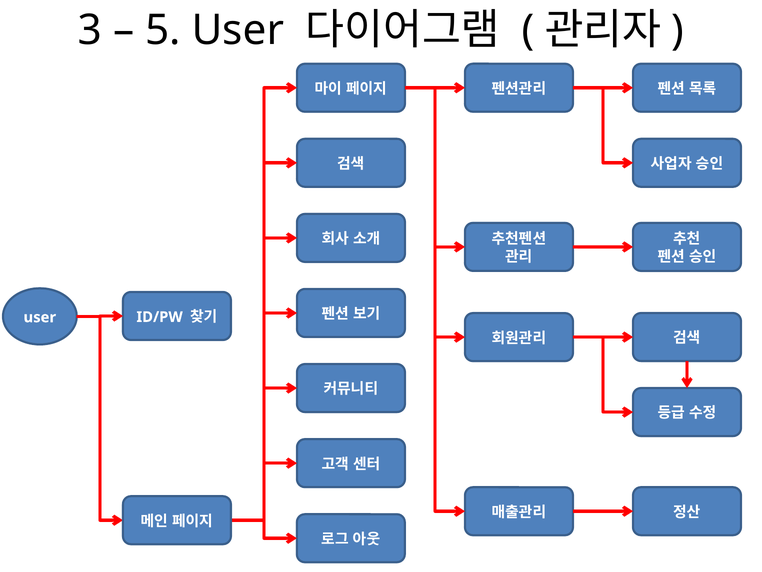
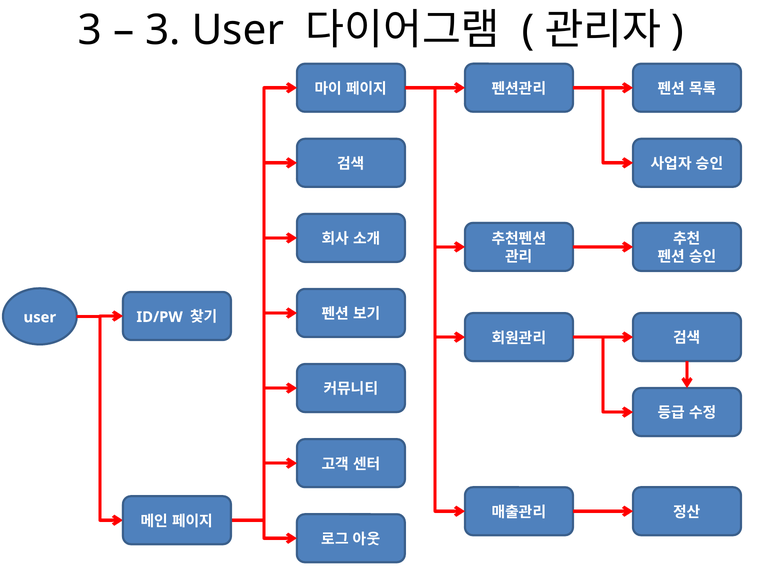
5: 5 -> 3 (163, 30)
